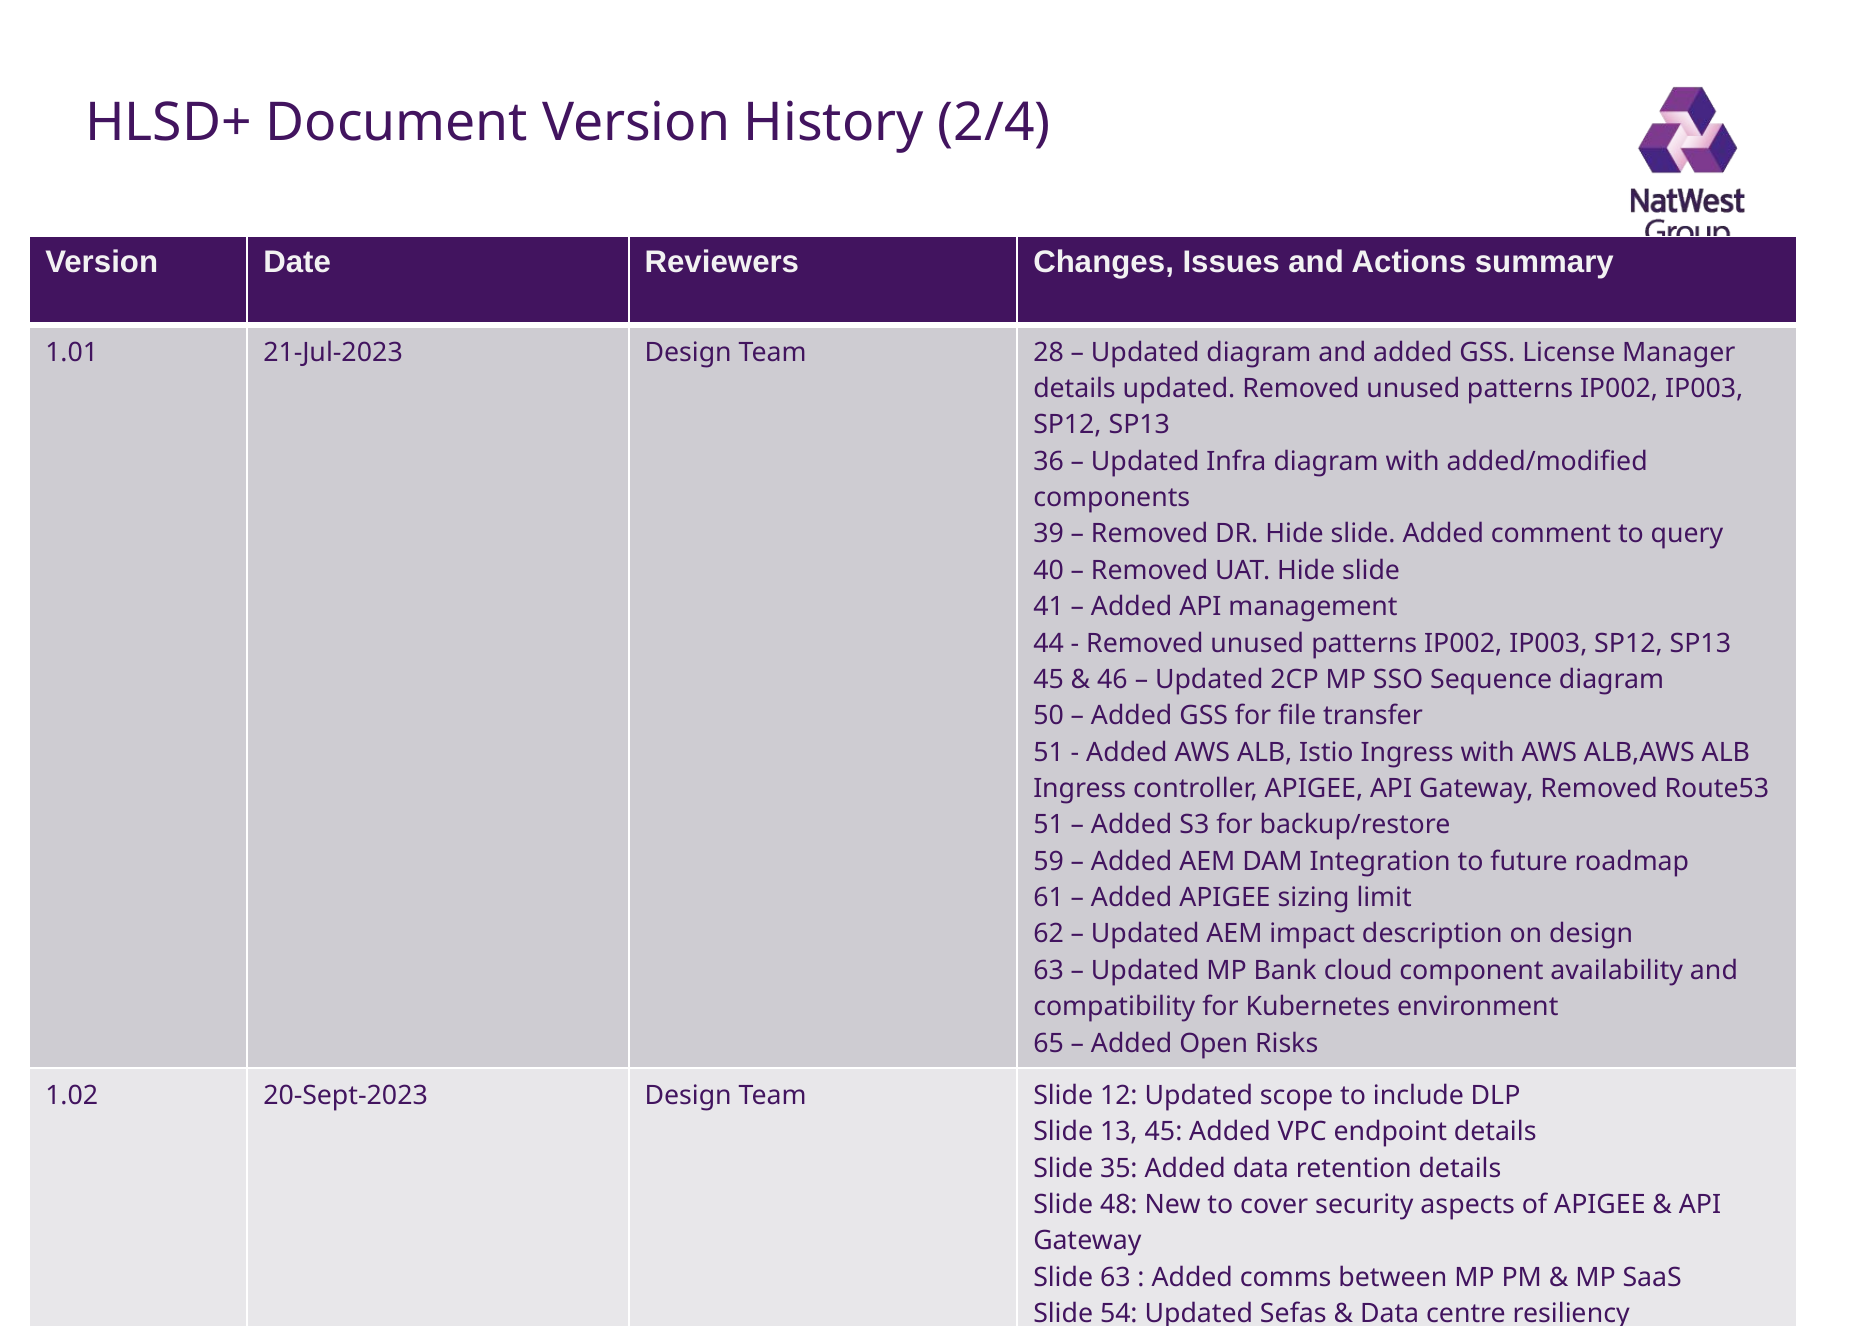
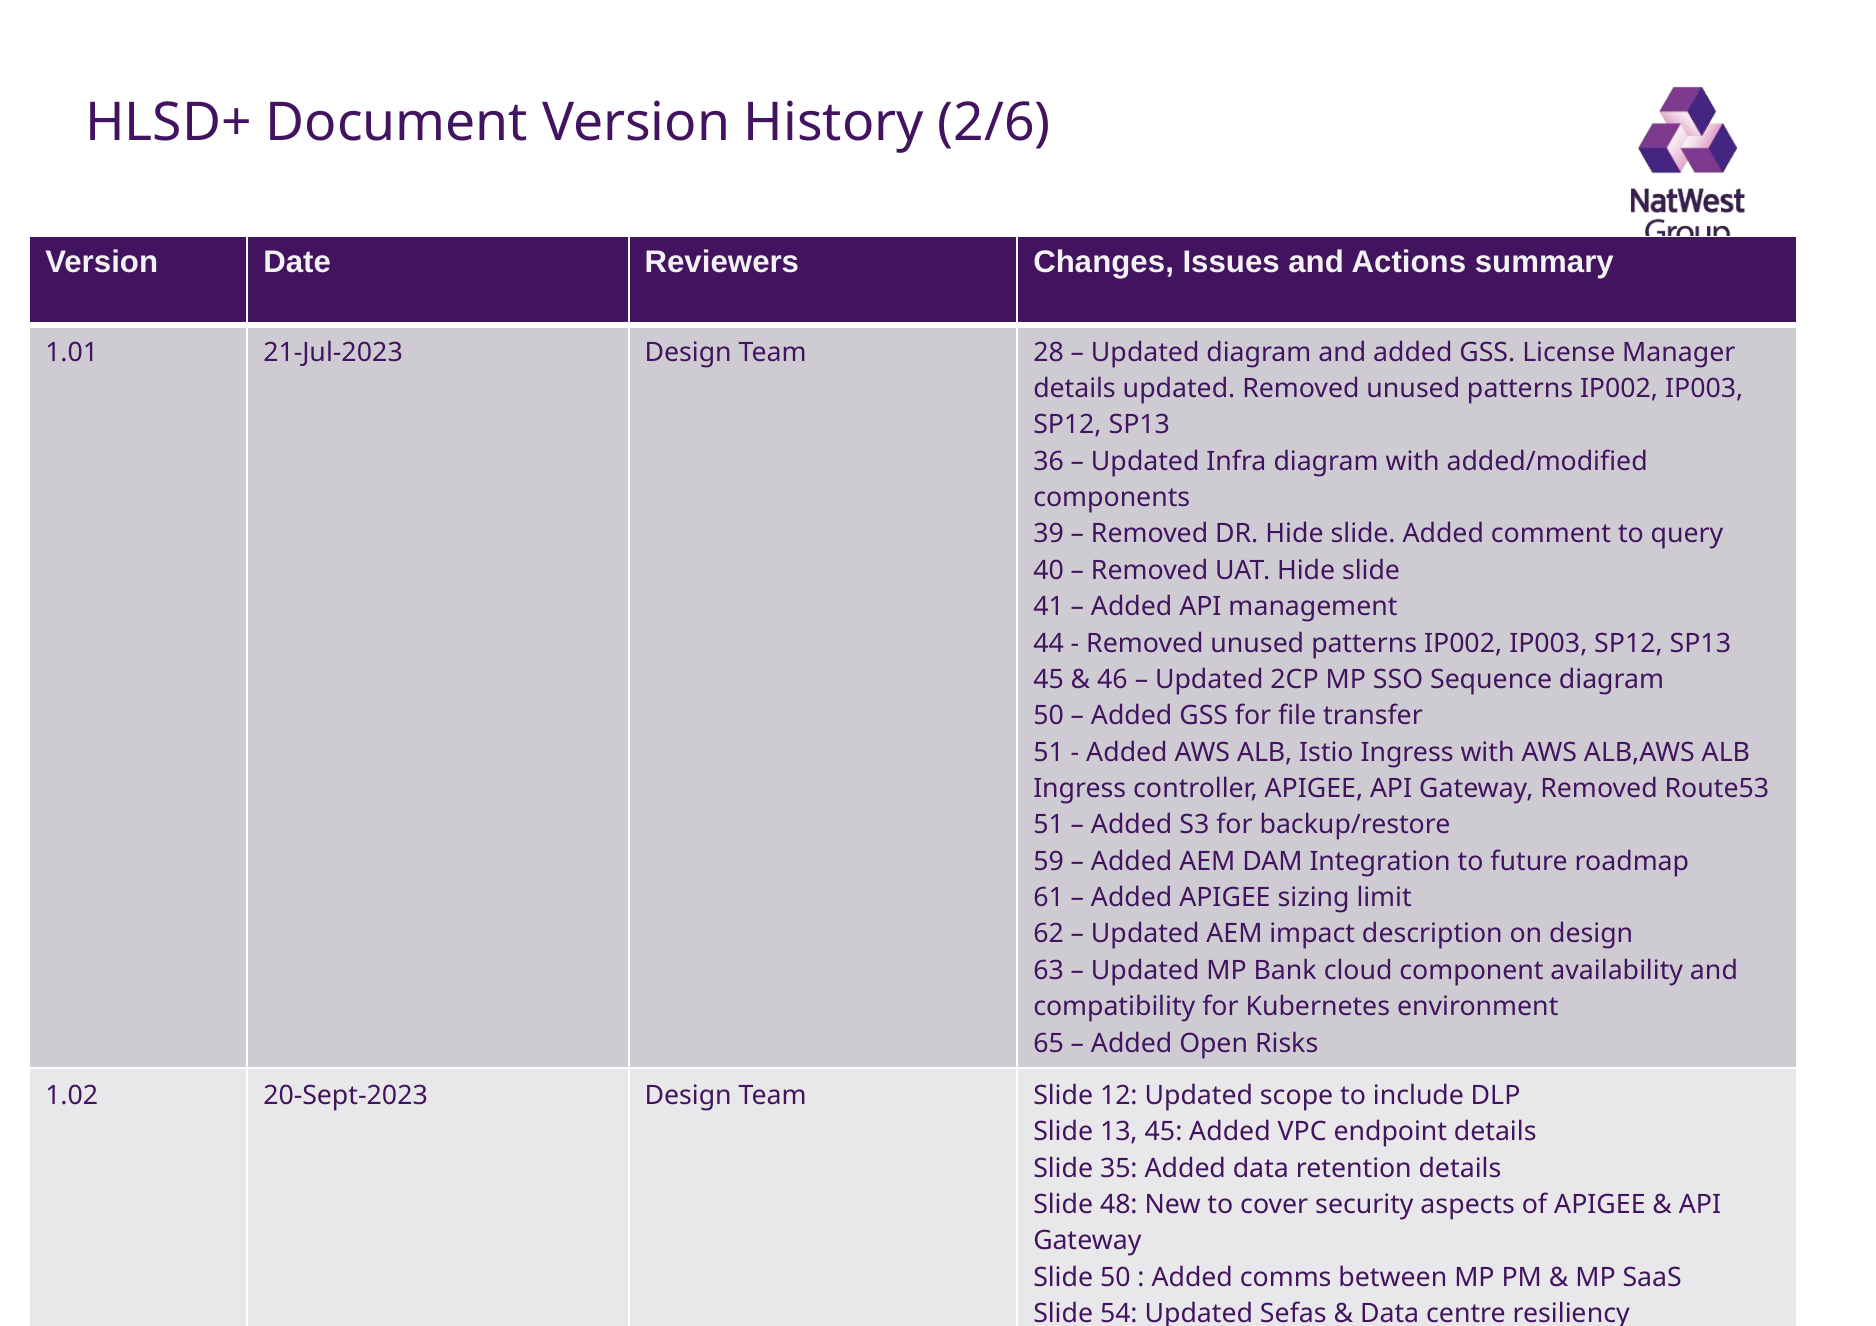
2/4: 2/4 -> 2/6 (994, 123)
Slide 63: 63 -> 50 (1115, 1278)
